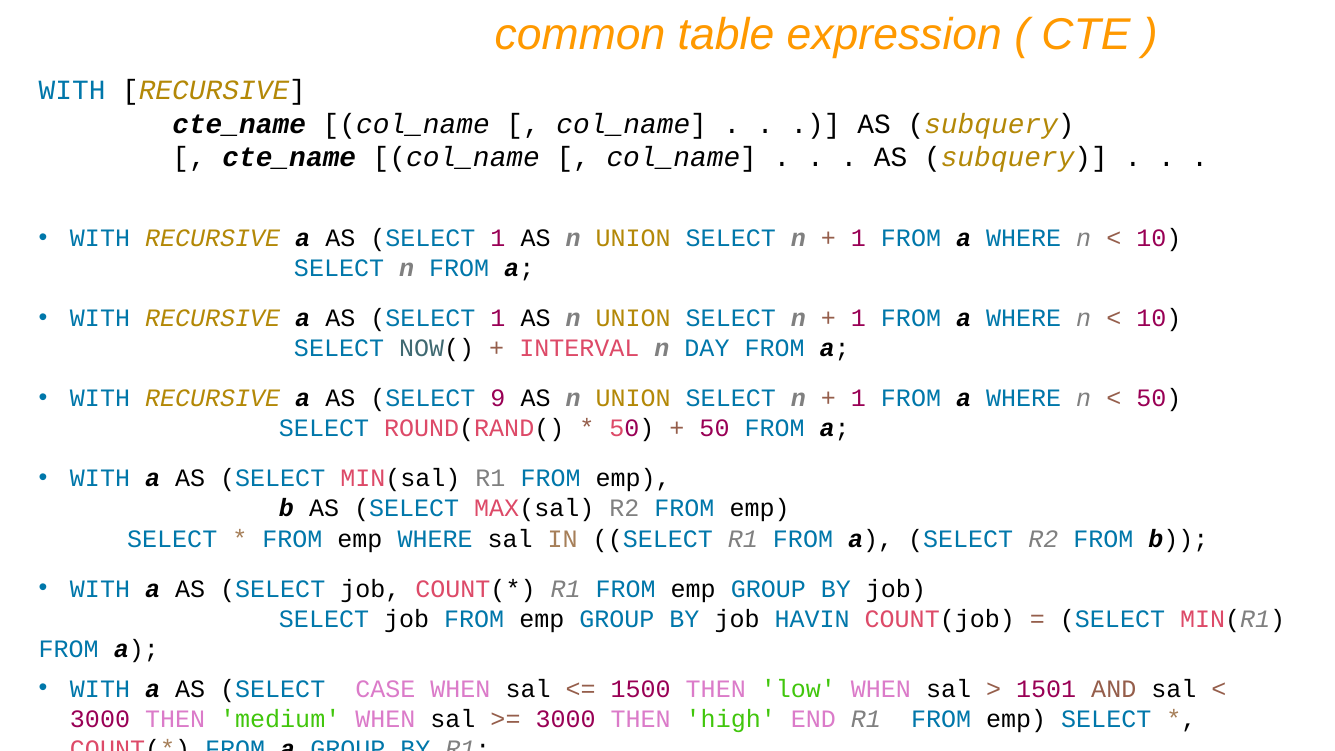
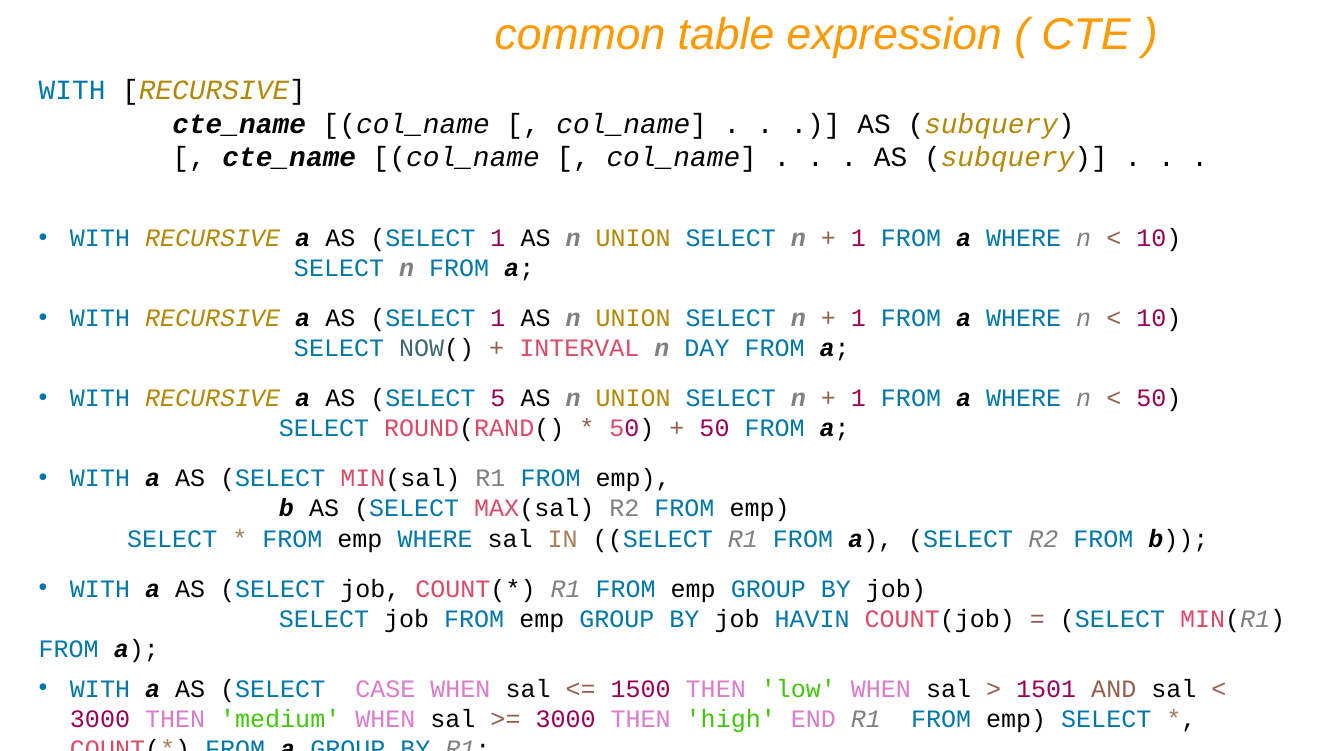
9: 9 -> 5 (498, 399)
